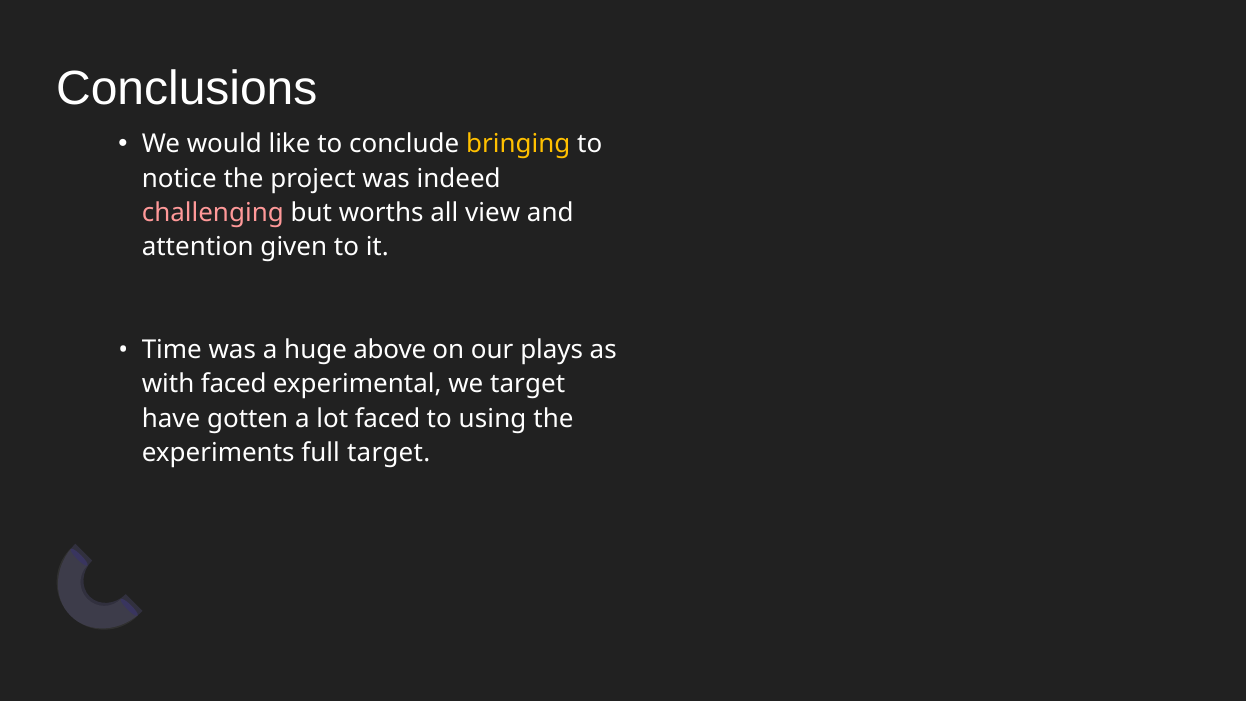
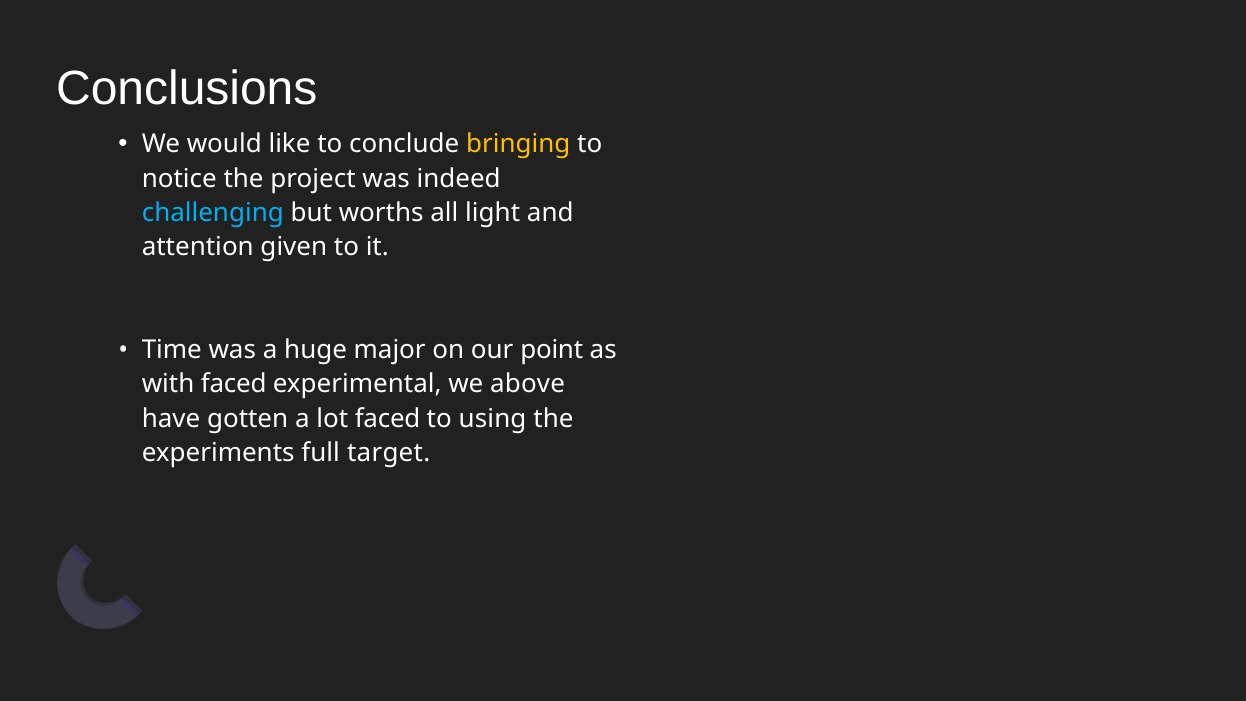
challenging colour: pink -> light blue (213, 213)
view: view -> light (493, 213)
above: above -> major (390, 350)
plays: plays -> point (552, 350)
we target: target -> above (528, 384)
